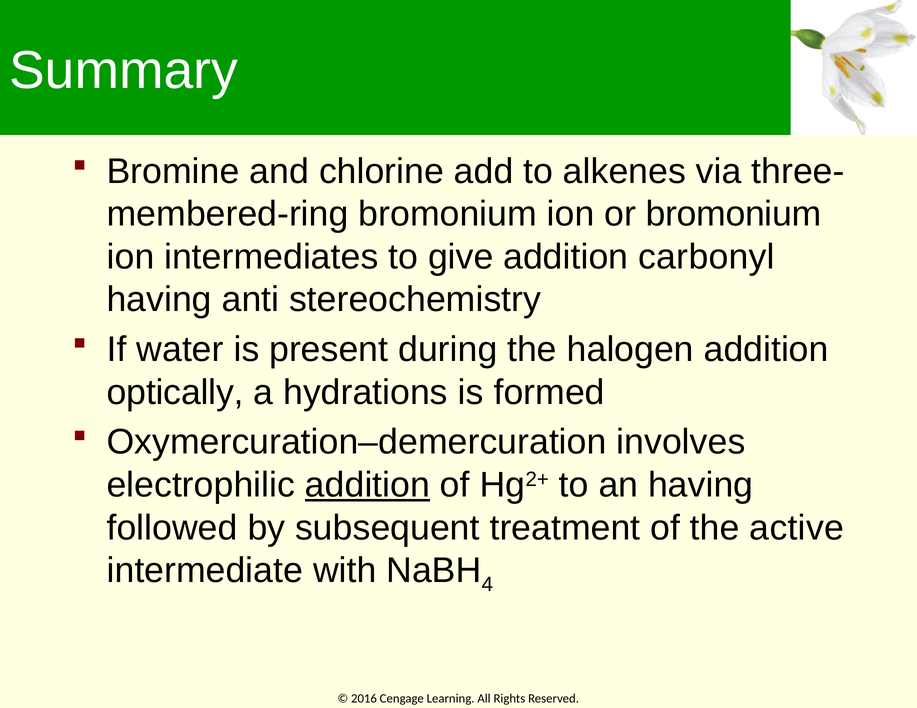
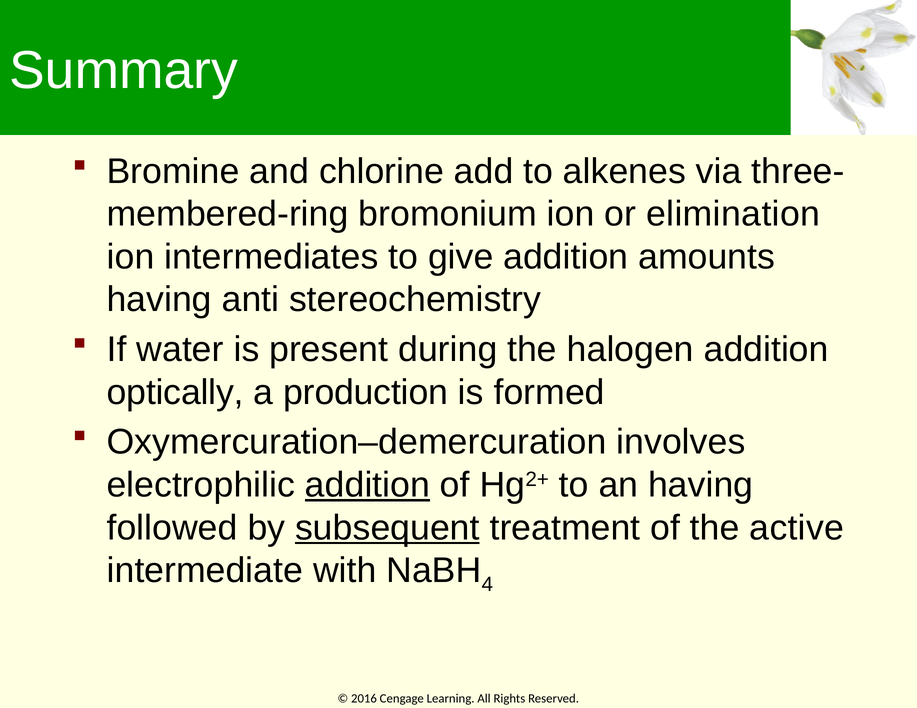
or bromonium: bromonium -> elimination (733, 214)
carbonyl: carbonyl -> amounts (707, 257)
hydrations: hydrations -> production (366, 393)
subsequent underline: none -> present (387, 528)
